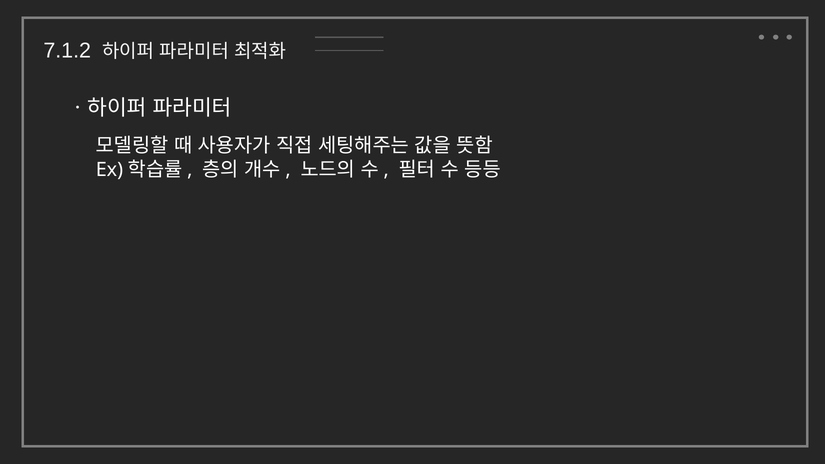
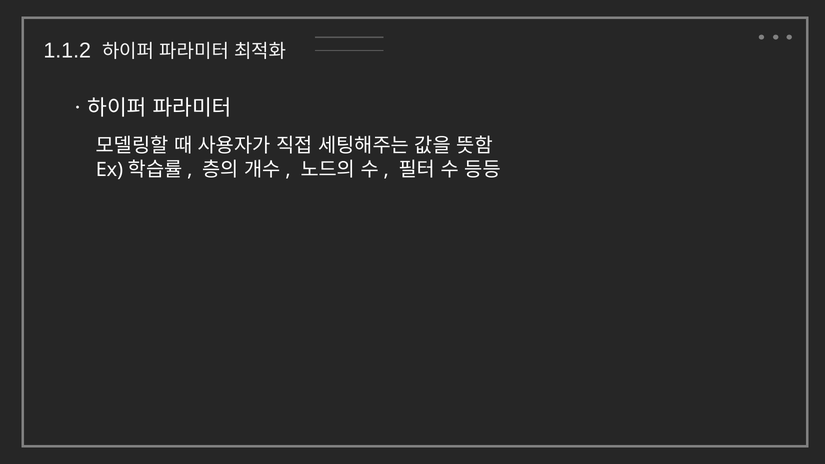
7.1.2: 7.1.2 -> 1.1.2 (67, 51)
